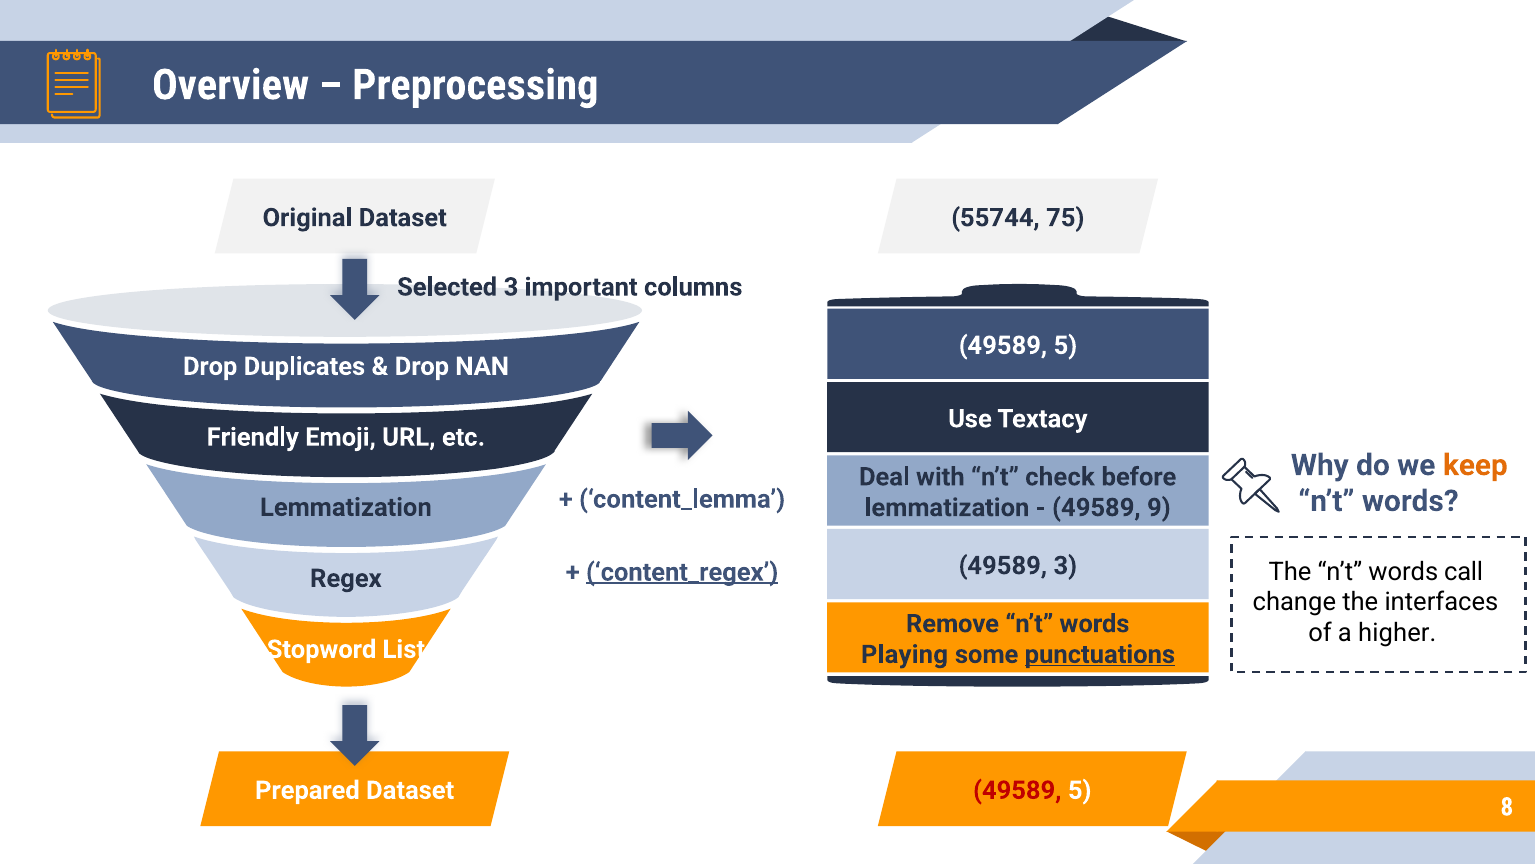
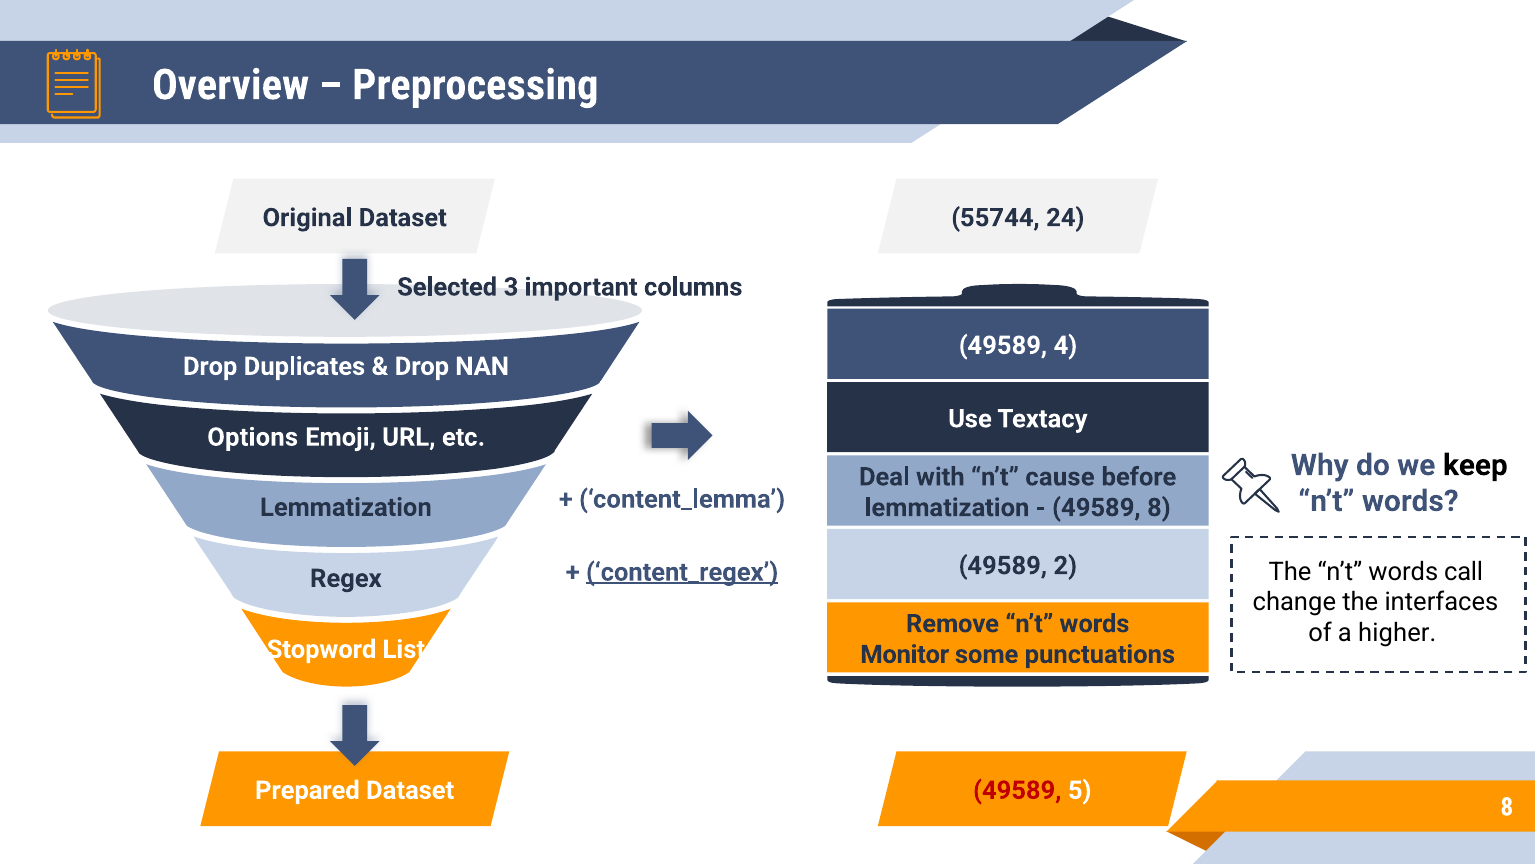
75: 75 -> 24 (1065, 218)
5: 5 -> 4 (1065, 345)
Friendly: Friendly -> Options (253, 437)
keep colour: orange -> black (1475, 465)
check: check -> cause (1060, 477)
49589 9: 9 -> 8 (1159, 507)
49589 3: 3 -> 2 (1065, 565)
Playing: Playing -> Monitor (905, 654)
punctuations underline: present -> none (1100, 654)
